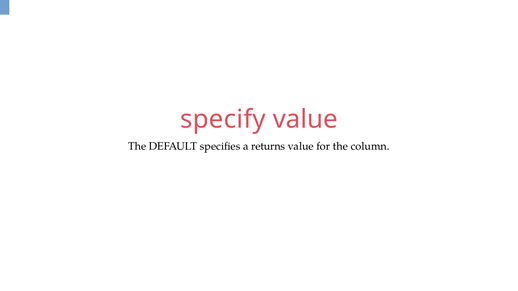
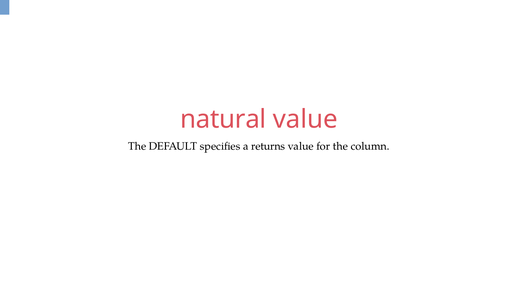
specify: specify -> natural (223, 120)
